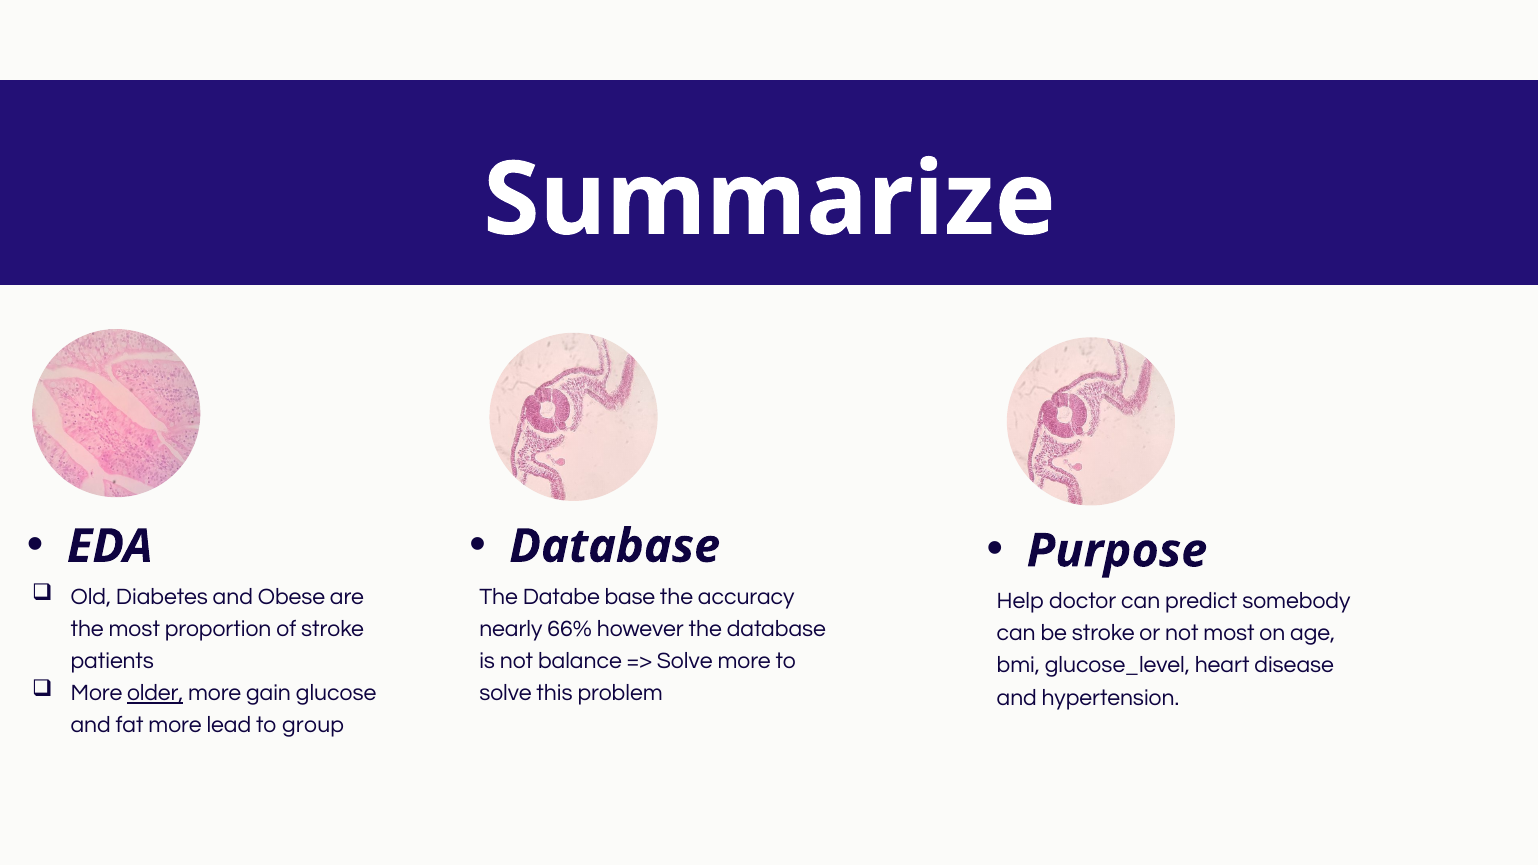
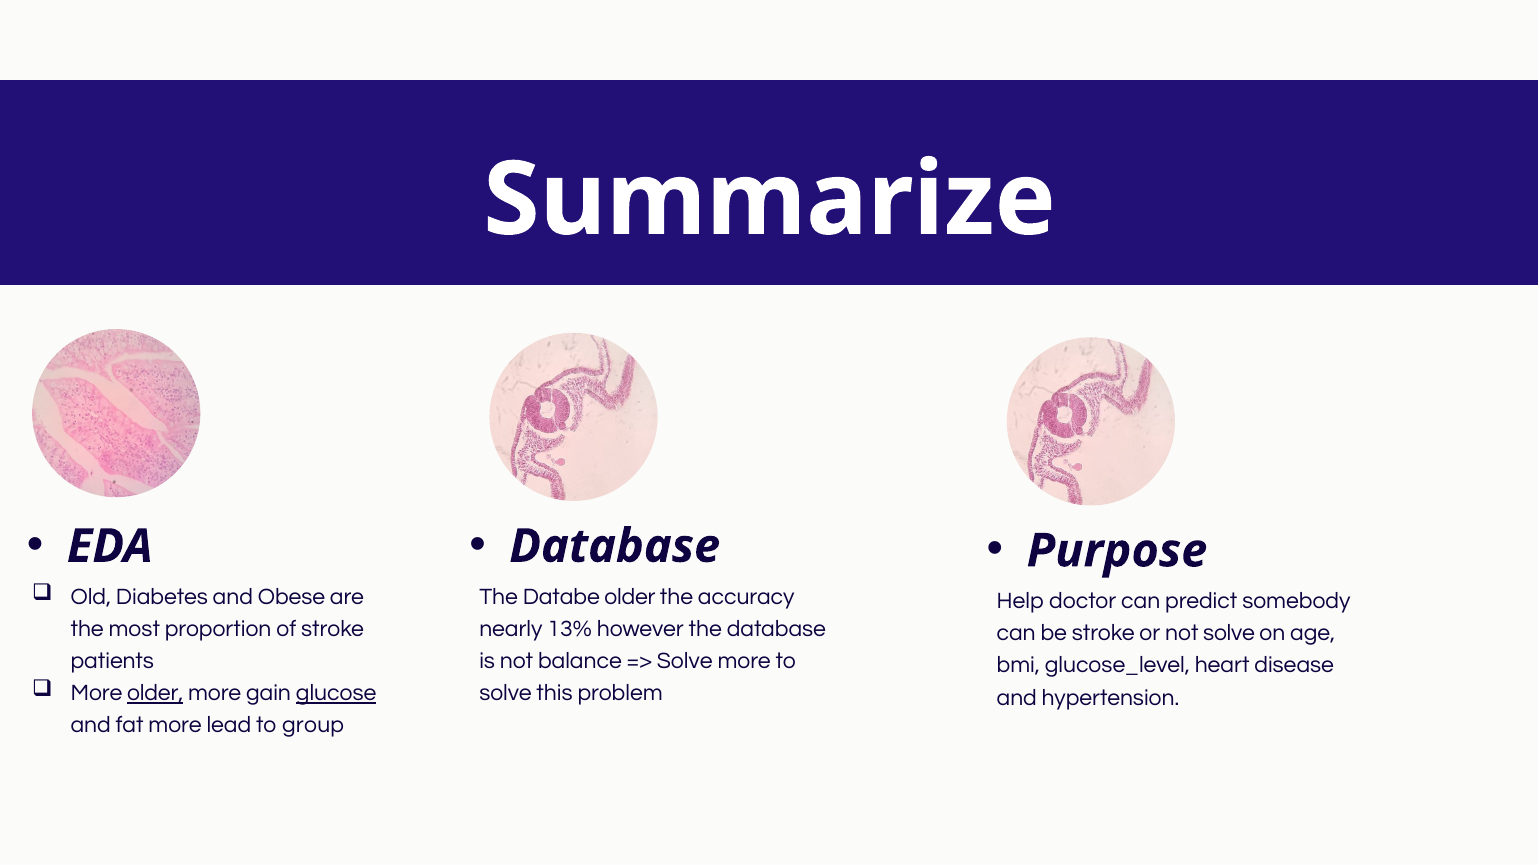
Databe base: base -> older (630, 597)
66%: 66% -> 13% (570, 629)
not most: most -> solve (1229, 633)
glucose underline: none -> present (336, 693)
